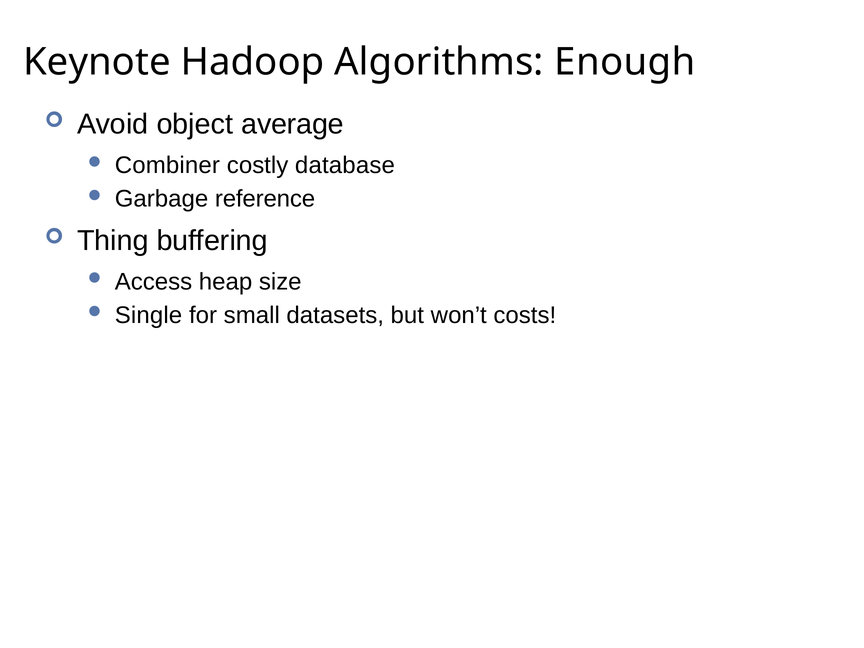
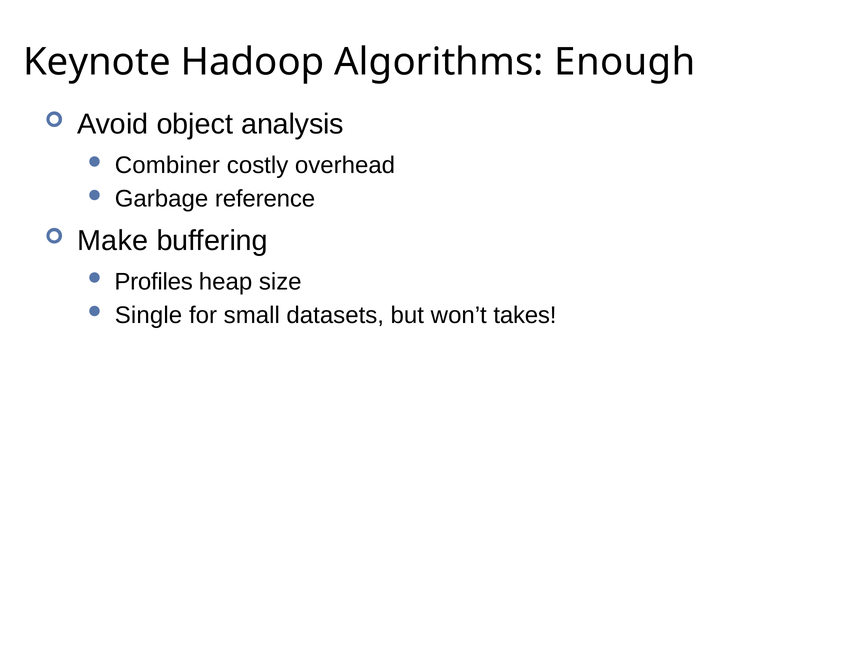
average: average -> analysis (293, 124)
database: database -> overhead (345, 165)
Thing: Thing -> Make (113, 241)
Access: Access -> Profiles (154, 282)
costs: costs -> takes (525, 315)
